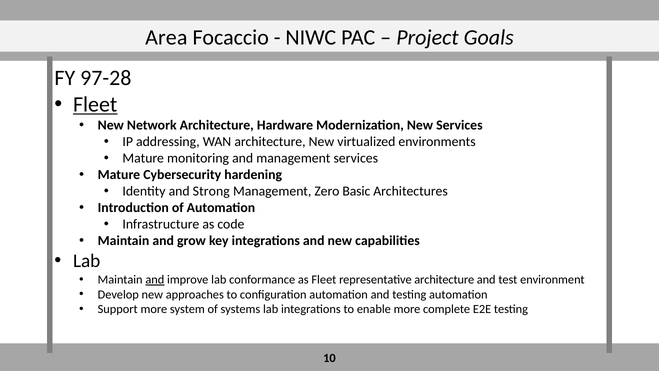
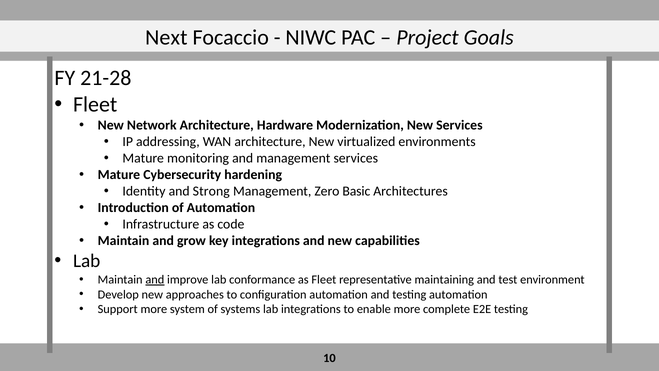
Area: Area -> Next (166, 38)
97-28: 97-28 -> 21-28 (106, 78)
Fleet underline: present -> none (95, 105)
representative architecture: architecture -> maintaining (444, 279)
